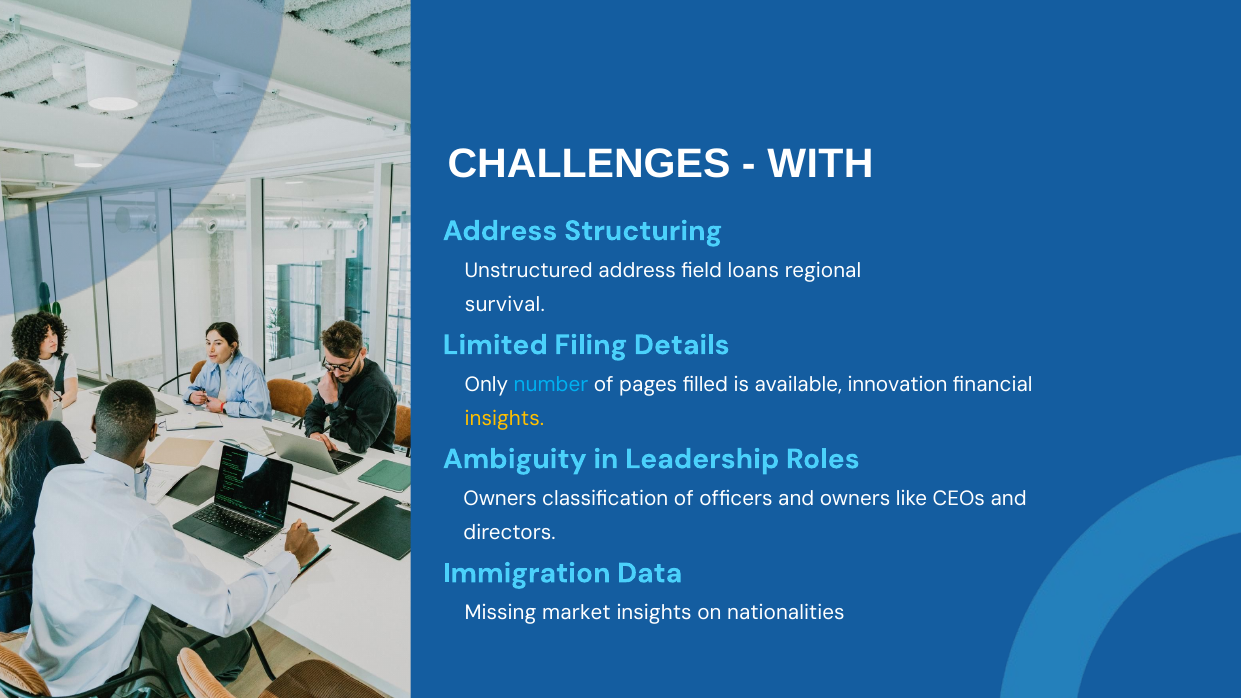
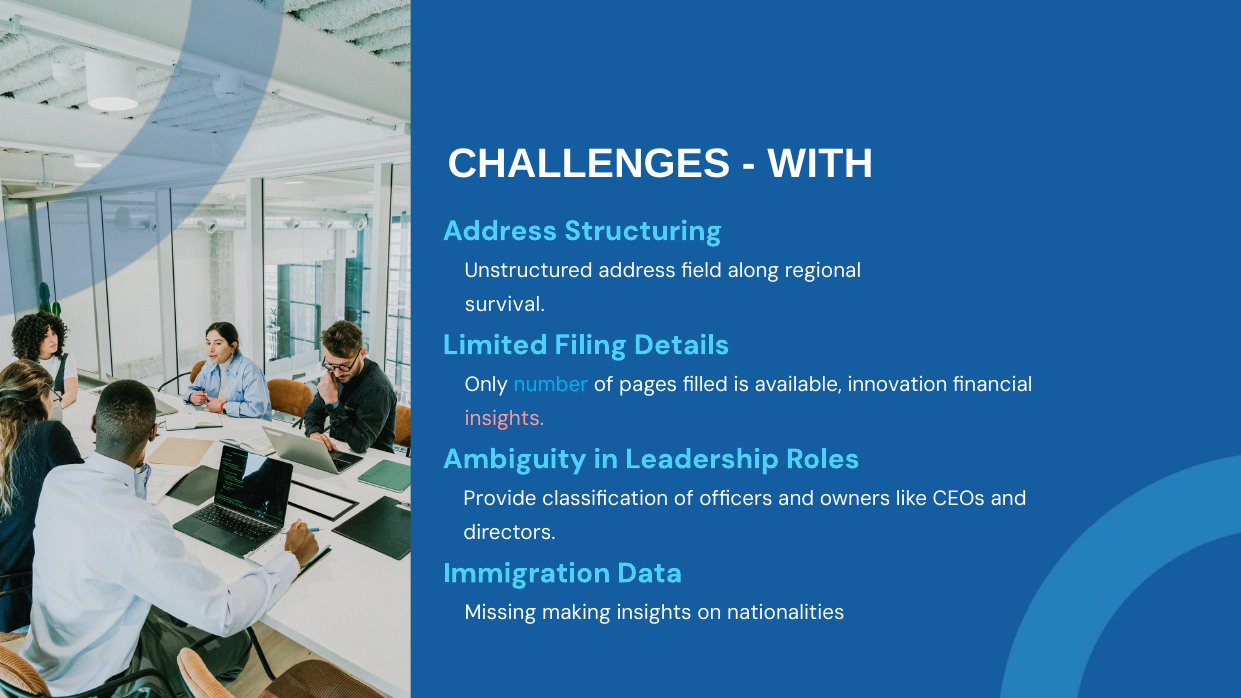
loans: loans -> along (753, 271)
insights colour: yellow -> pink (504, 419)
Owners: Owners -> Provide (500, 499)
market: market -> making (577, 613)
